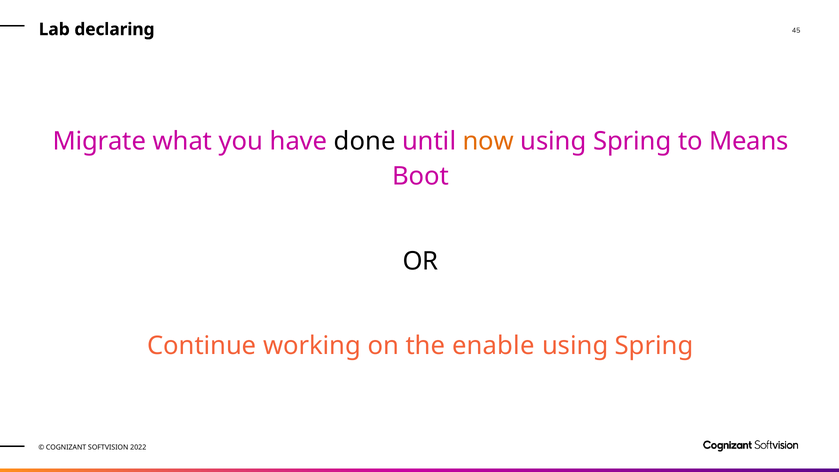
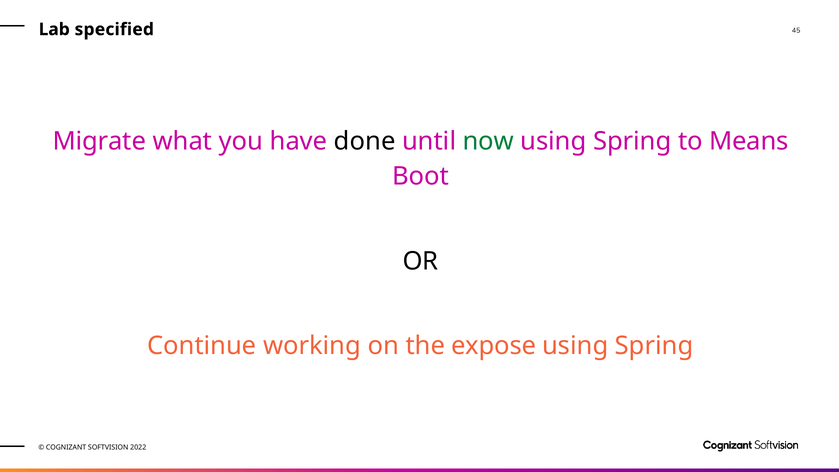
declaring: declaring -> specified (114, 29)
now colour: orange -> green (488, 141)
enable: enable -> expose (494, 346)
